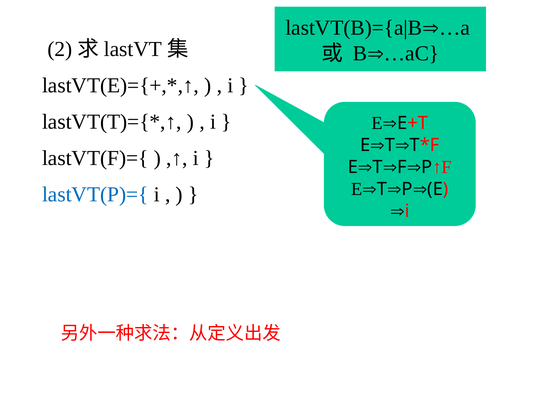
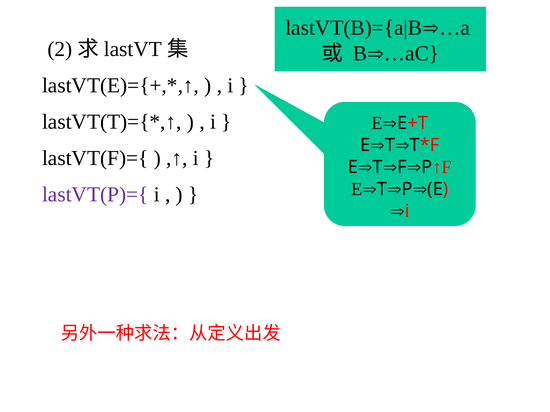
lastVT(P)={ colour: blue -> purple (95, 195)
